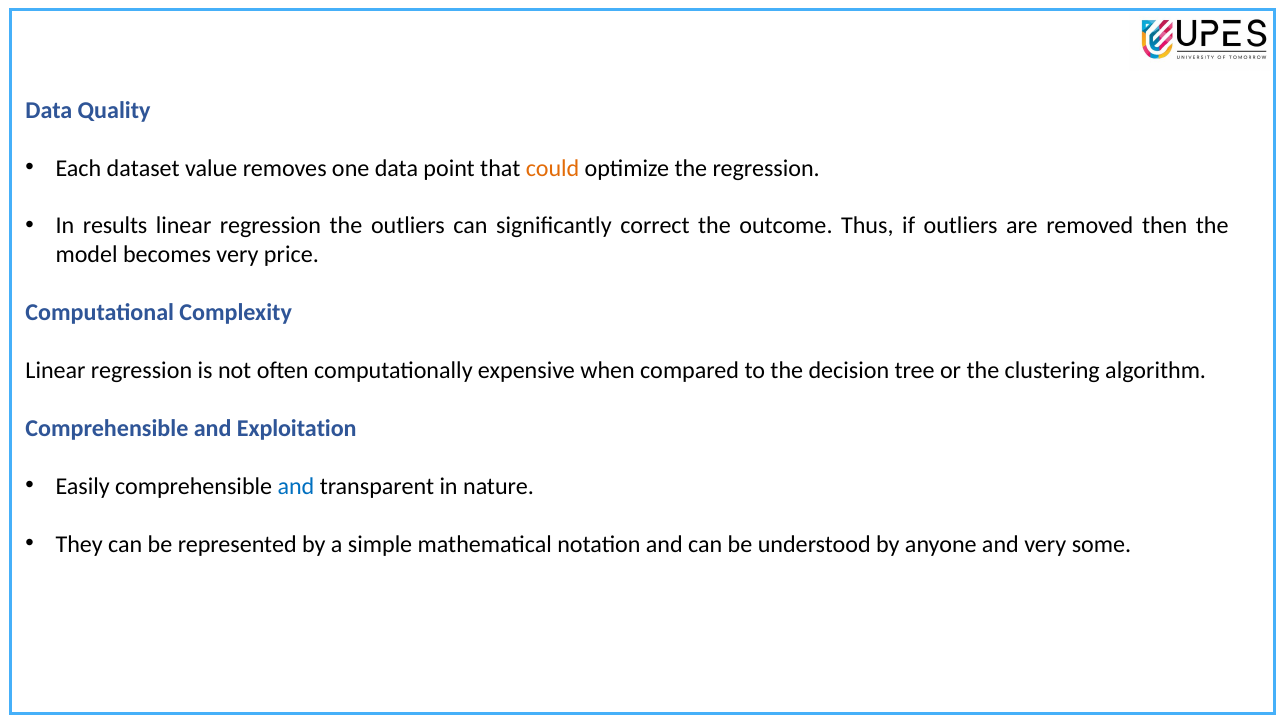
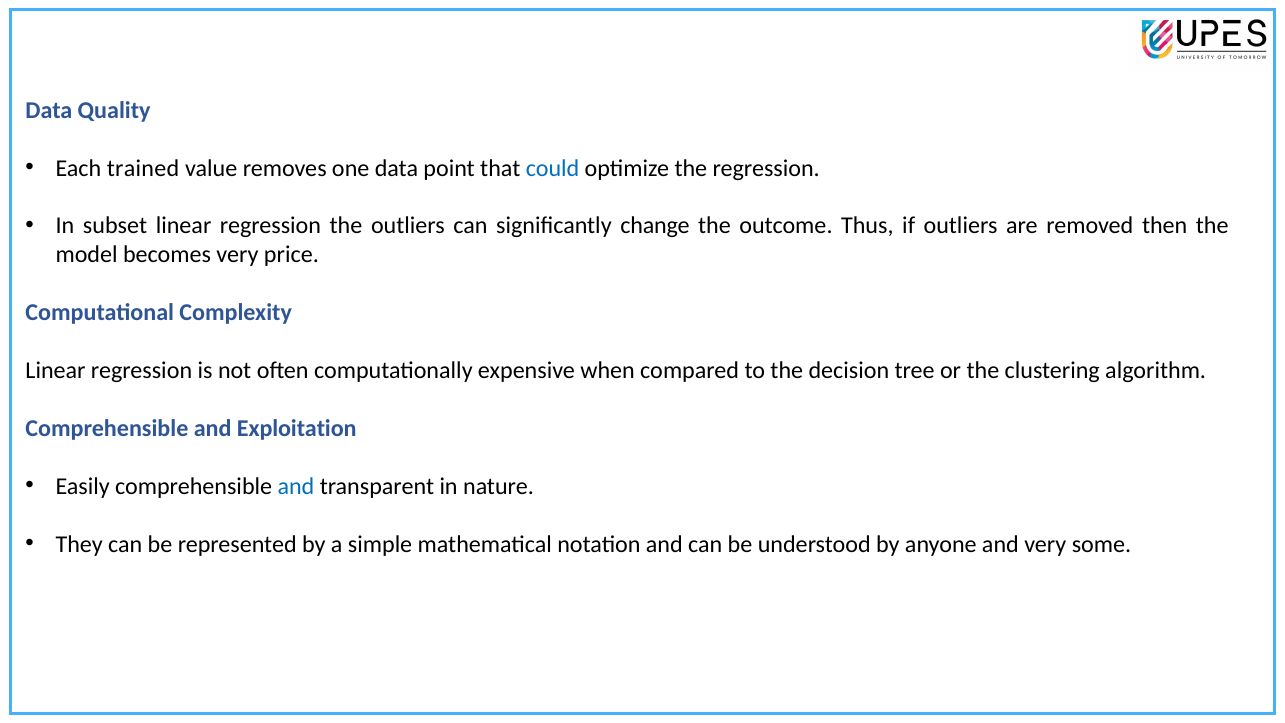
dataset: dataset -> trained (143, 168)
could colour: orange -> blue (553, 168)
results: results -> subset (115, 226)
correct: correct -> change (655, 226)
